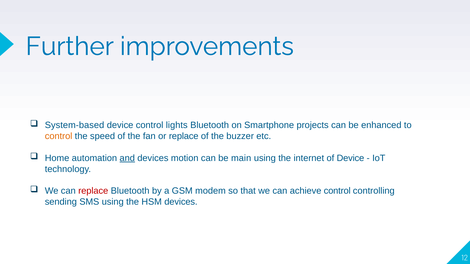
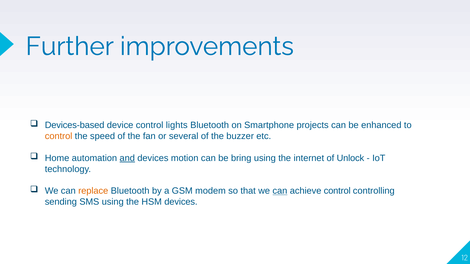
System-based: System-based -> Devices-based (75, 125)
or replace: replace -> several (184, 136)
main: main -> bring (241, 158)
of Device: Device -> Unlock (350, 158)
replace colour: red -> orange (93, 191)
can underline: none -> present (280, 191)
